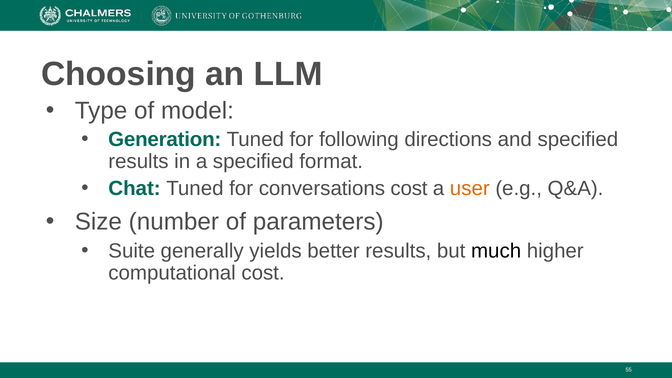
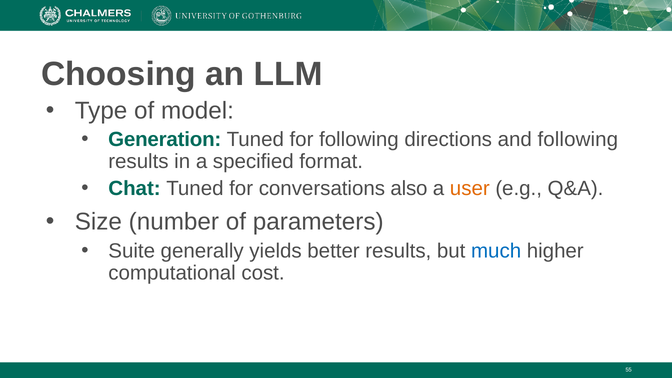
and specified: specified -> following (578, 139)
conversations cost: cost -> also (409, 188)
much colour: black -> blue (496, 251)
